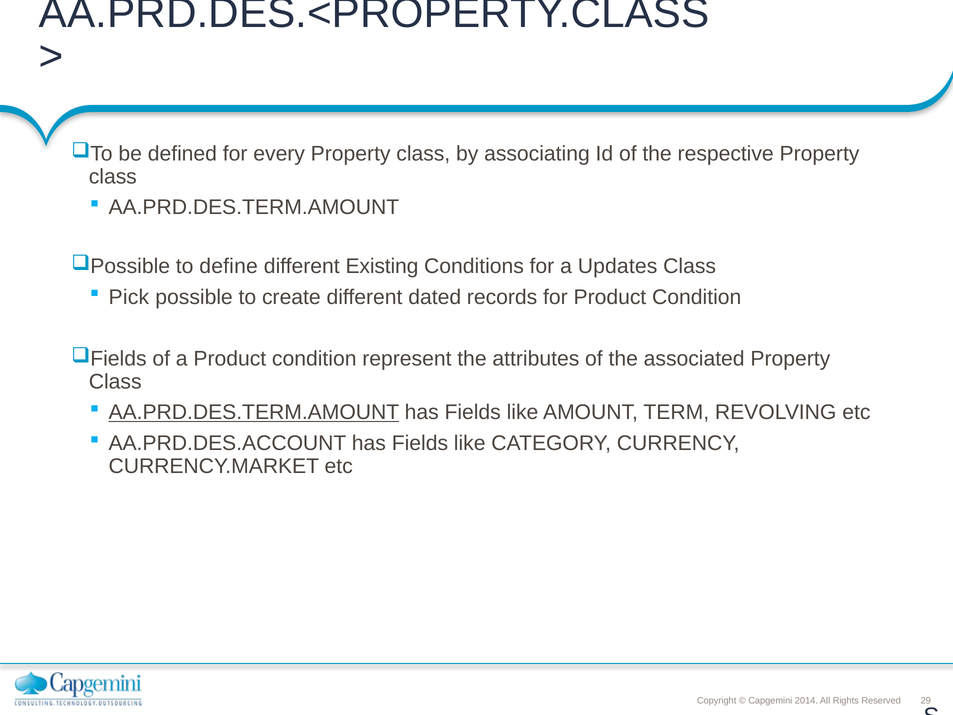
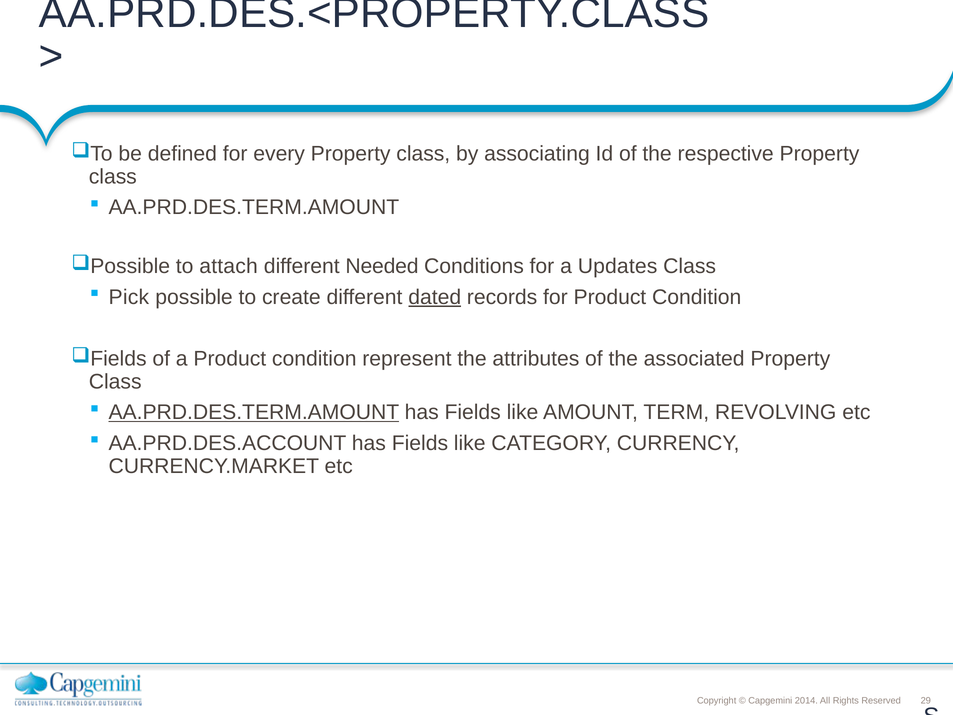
define: define -> attach (229, 266)
Existing: Existing -> Needed (382, 266)
dated underline: none -> present (435, 297)
